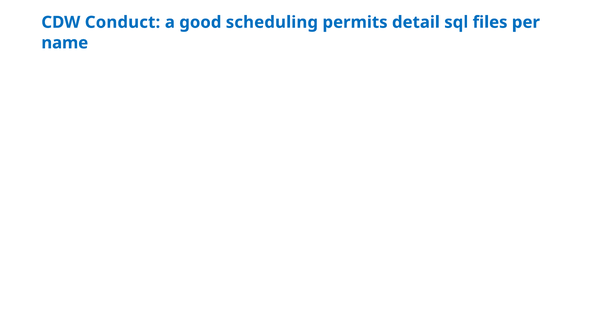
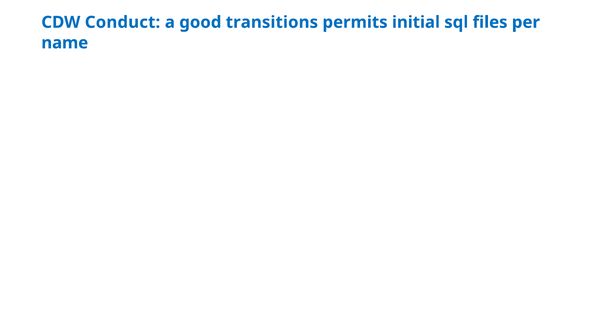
scheduling: scheduling -> transitions (272, 22)
detail: detail -> initial (416, 22)
